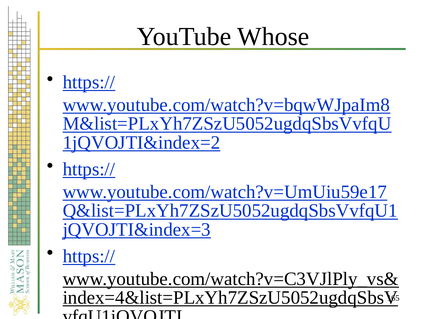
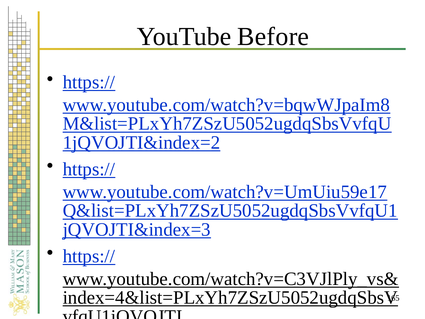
Whose: Whose -> Before (273, 37)
